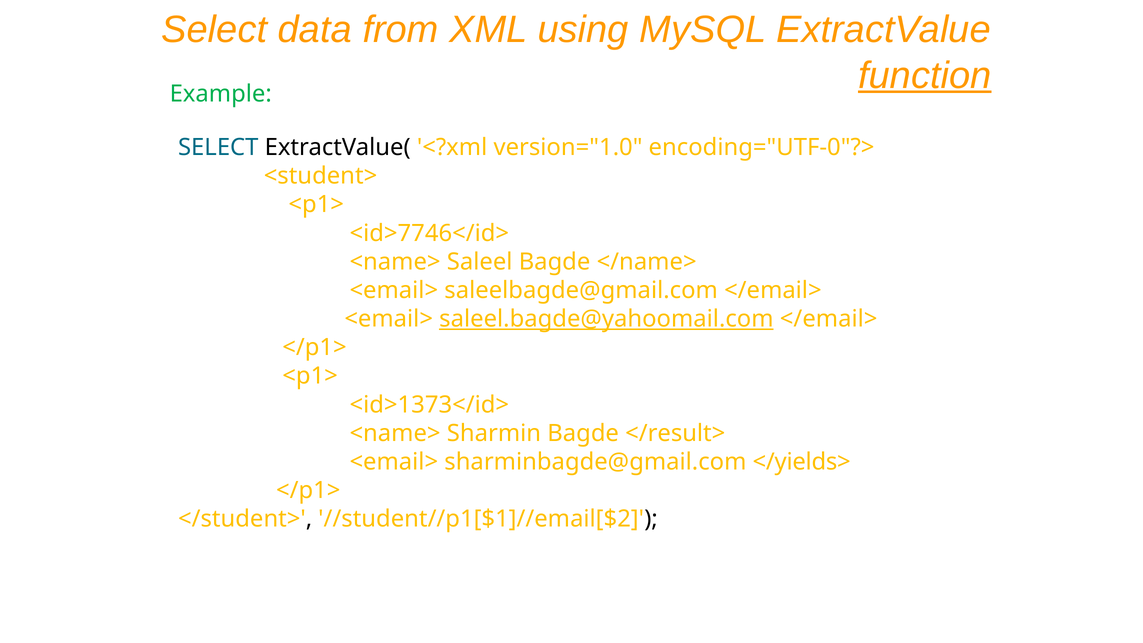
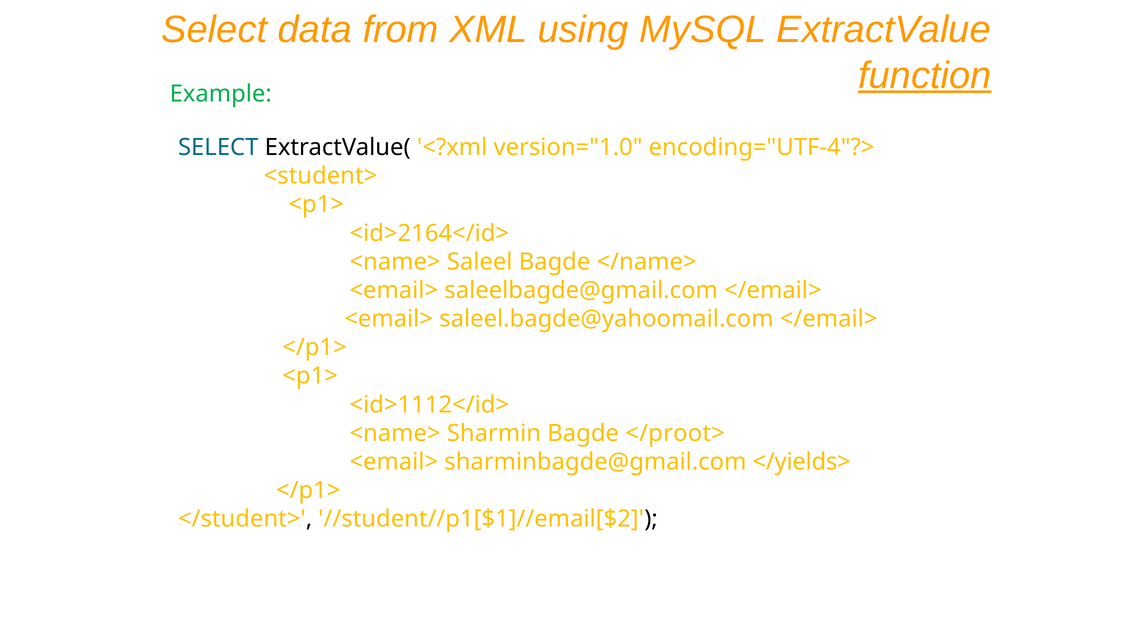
encoding="UTF-0"?>: encoding="UTF-0"?> -> encoding="UTF-4"?> (762, 147)
<id>7746</id>: <id>7746</id> -> <id>2164</id> (429, 233)
saleel.bagde@yahoomail.com underline: present -> none (606, 319)
<id>1373</id>: <id>1373</id> -> <id>1112</id> (429, 405)
</result>: </result> -> </proot> (675, 433)
